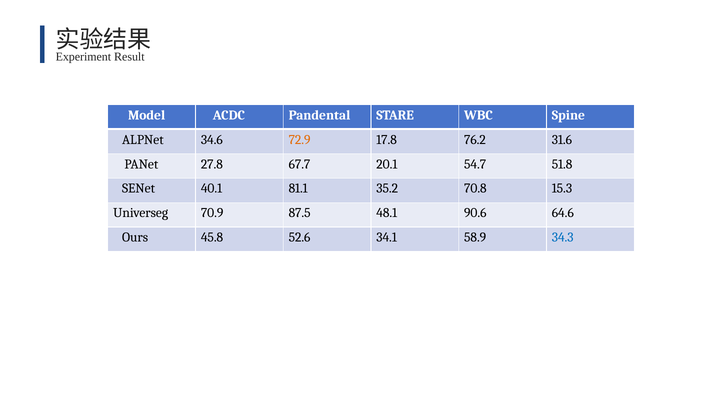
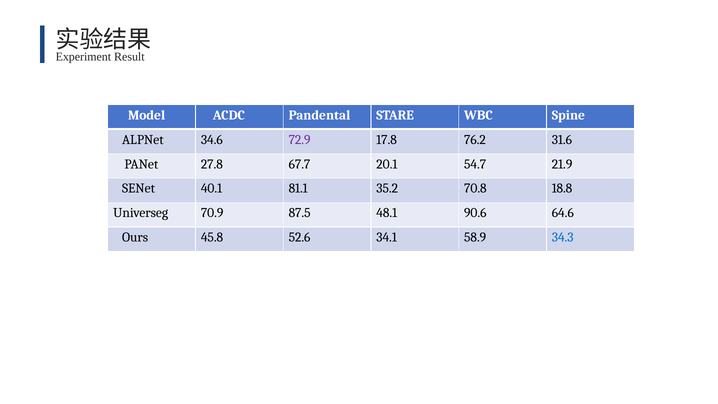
72.9 colour: orange -> purple (300, 140)
51.8: 51.8 -> 21.9 (562, 164)
15.3: 15.3 -> 18.8 (562, 188)
